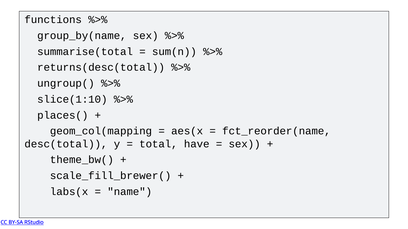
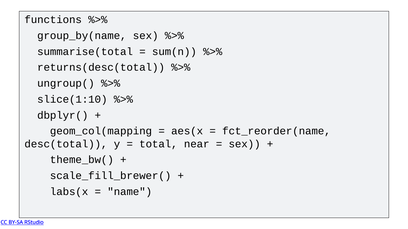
places(: places( -> dbplyr( (63, 115)
have: have -> near (197, 144)
